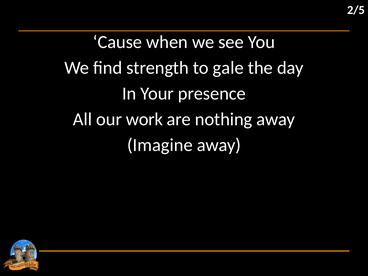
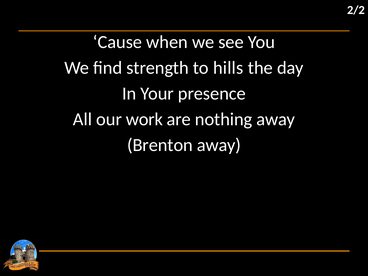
2/5: 2/5 -> 2/2 (356, 10)
gale: gale -> hills (228, 68)
Imagine: Imagine -> Brenton (160, 145)
